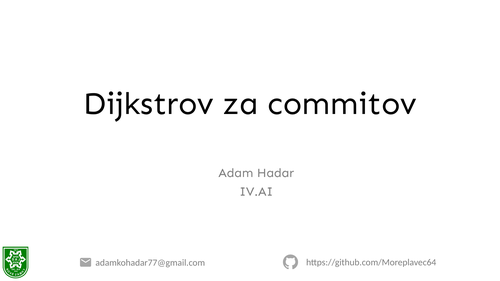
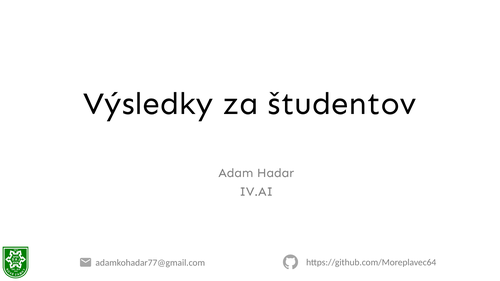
Dijkstrov: Dijkstrov -> Výsledky (148, 104)
commitov: commitov -> študentov (342, 104)
